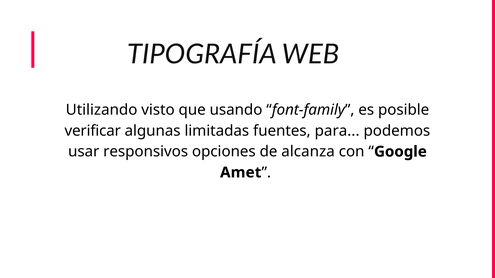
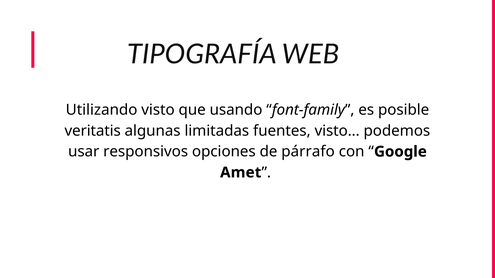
verificar: verificar -> veritatis (93, 131)
fuentes para: para -> visto (337, 131)
alcanza: alcanza -> párrafo (308, 152)
